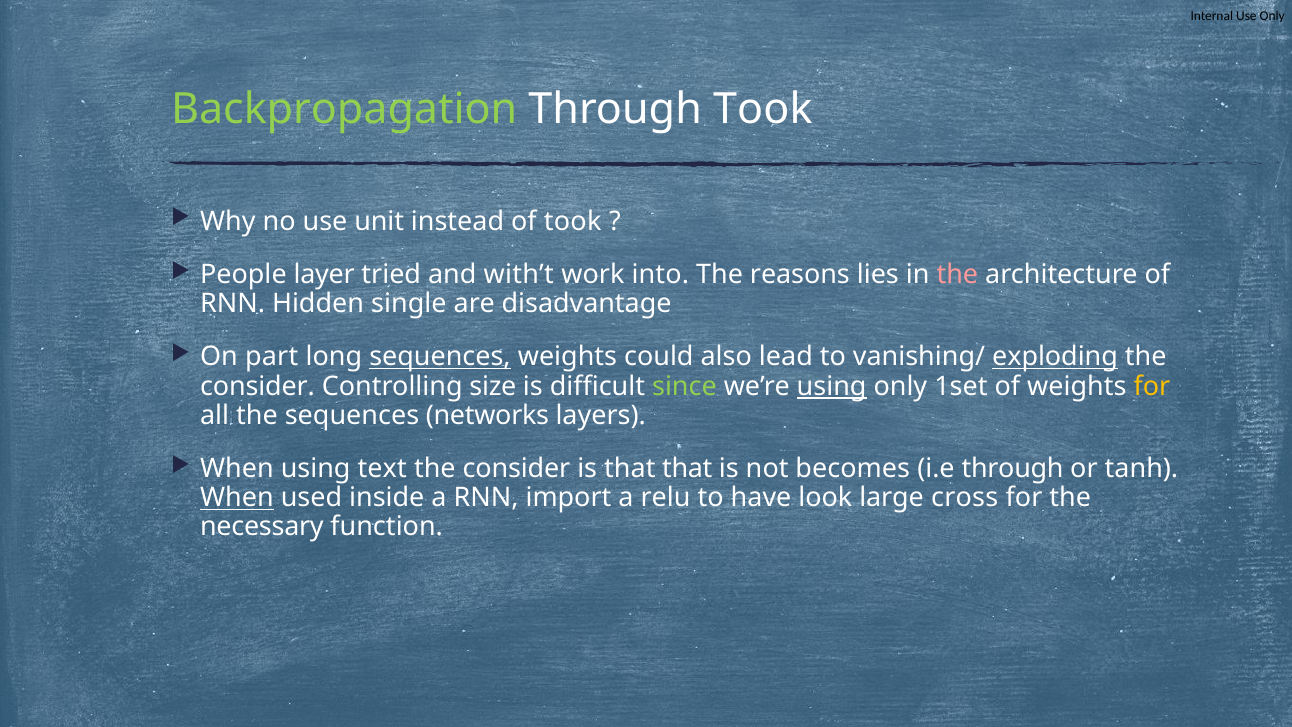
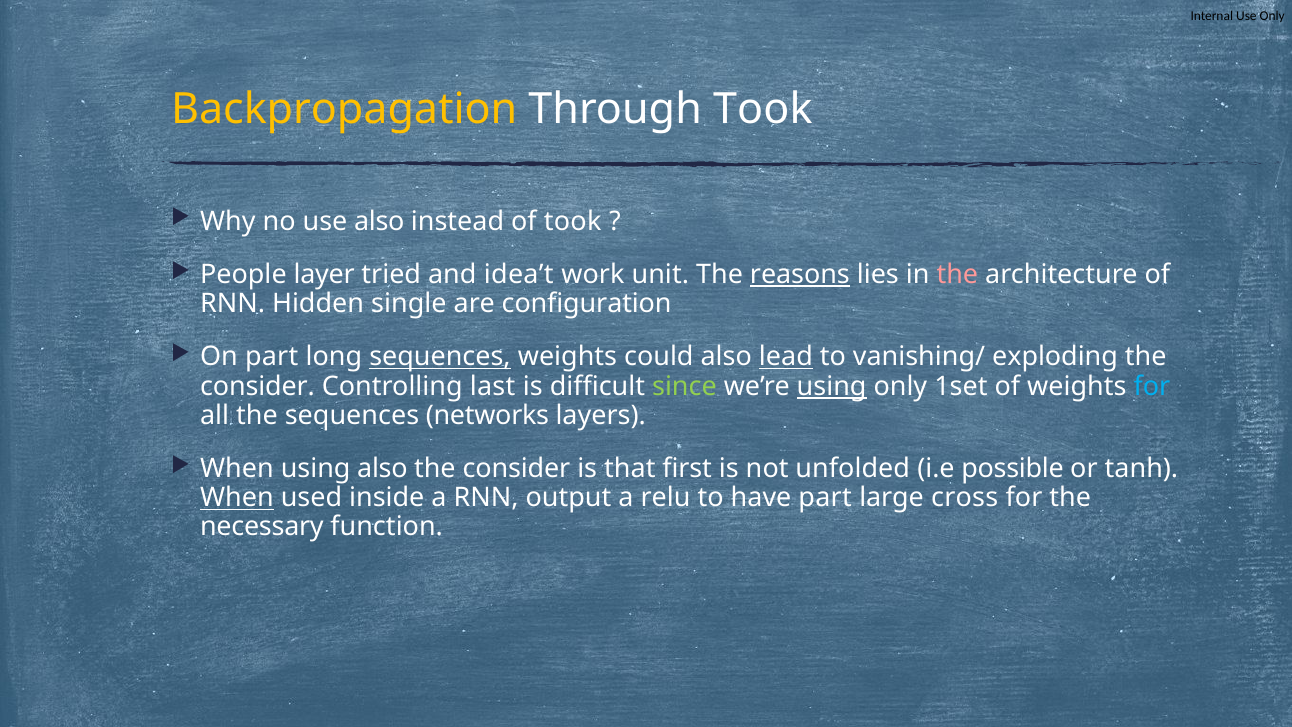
Backpropagation colour: light green -> yellow (344, 109)
use unit: unit -> also (379, 221)
with’t: with’t -> idea’t (519, 275)
into: into -> unit (660, 275)
reasons underline: none -> present (800, 275)
disadvantage: disadvantage -> configuration (587, 304)
lead underline: none -> present (786, 357)
exploding underline: present -> none (1055, 357)
size: size -> last (493, 386)
for colour: yellow -> light blue (1152, 386)
using text: text -> also (382, 469)
that that: that -> first (687, 469)
becomes: becomes -> unfolded (853, 469)
i.e through: through -> possible (1013, 469)
import: import -> output (568, 498)
have look: look -> part (825, 498)
